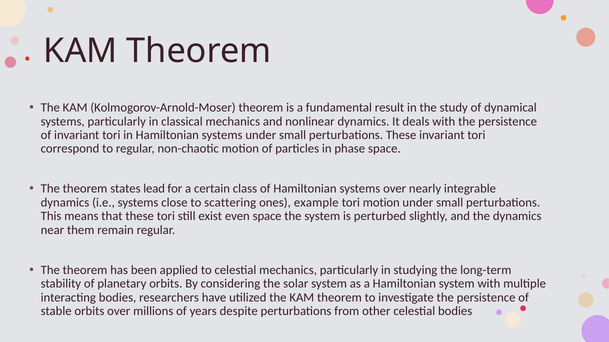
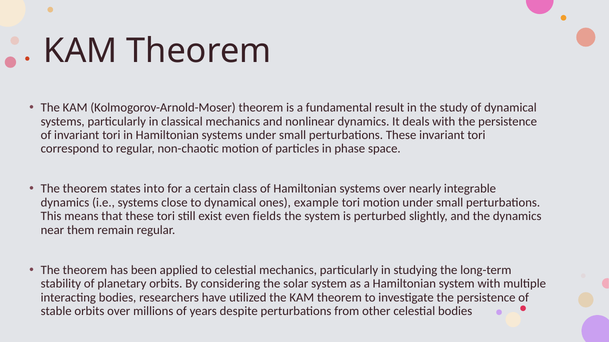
lead: lead -> into (154, 189)
to scattering: scattering -> dynamical (230, 203)
even space: space -> fields (267, 217)
